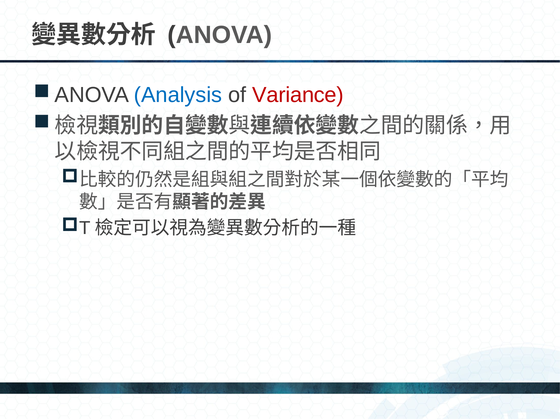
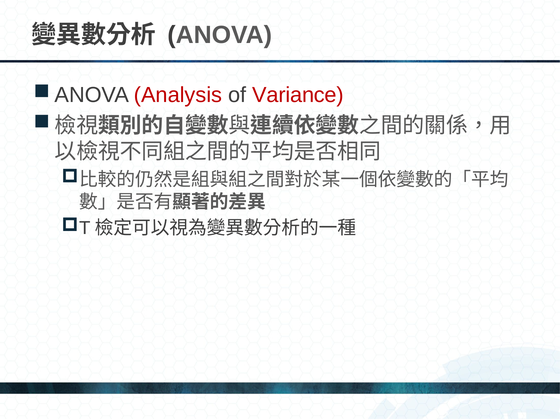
Analysis colour: blue -> red (178, 95)
